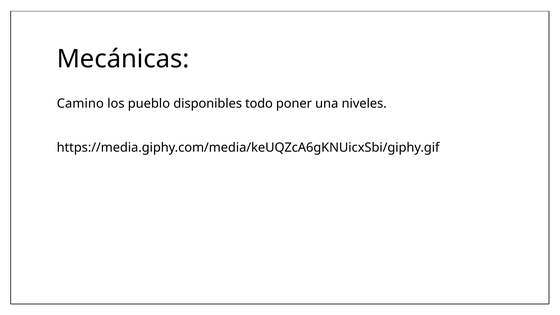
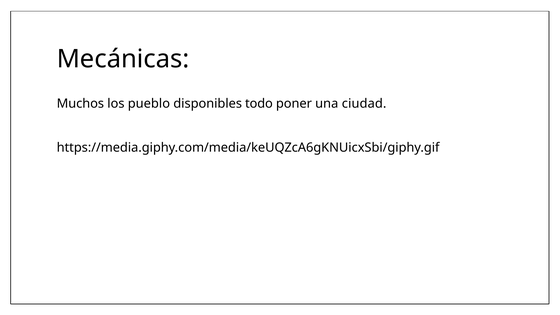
Camino: Camino -> Muchos (80, 103)
niveles: niveles -> ciudad (364, 103)
